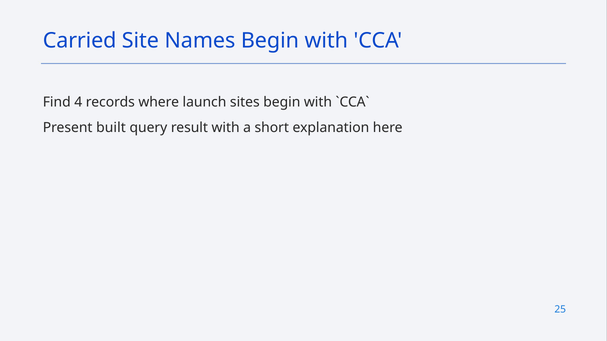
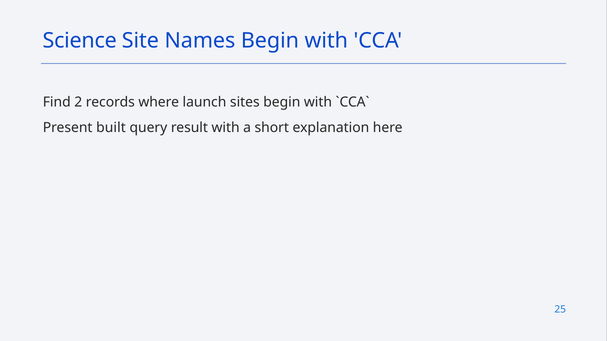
Carried: Carried -> Science (80, 41)
4: 4 -> 2 (78, 102)
